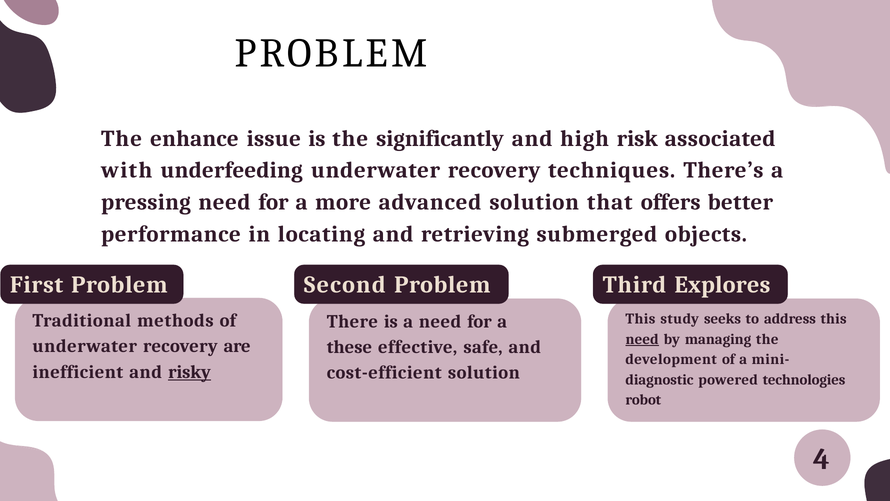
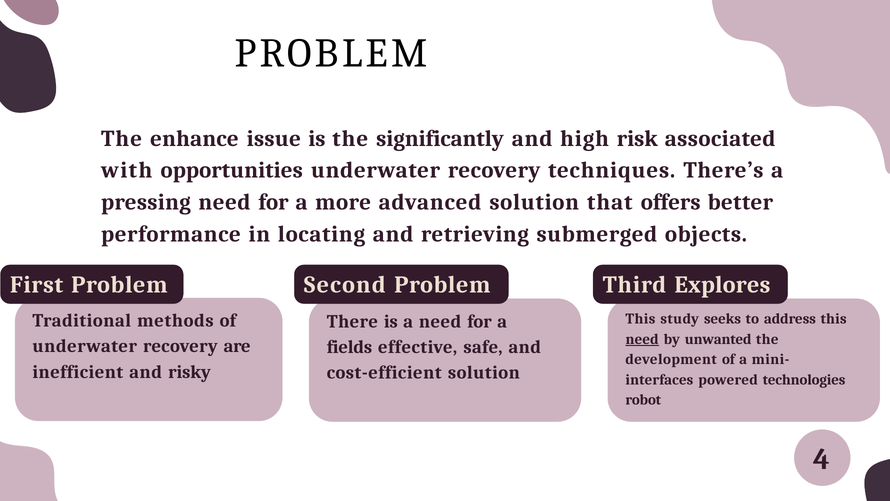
underfeeding: underfeeding -> opportunities (232, 170)
managing: managing -> unwanted (718, 339)
these: these -> fields (349, 347)
risky underline: present -> none (190, 372)
diagnostic: diagnostic -> interfaces (659, 379)
